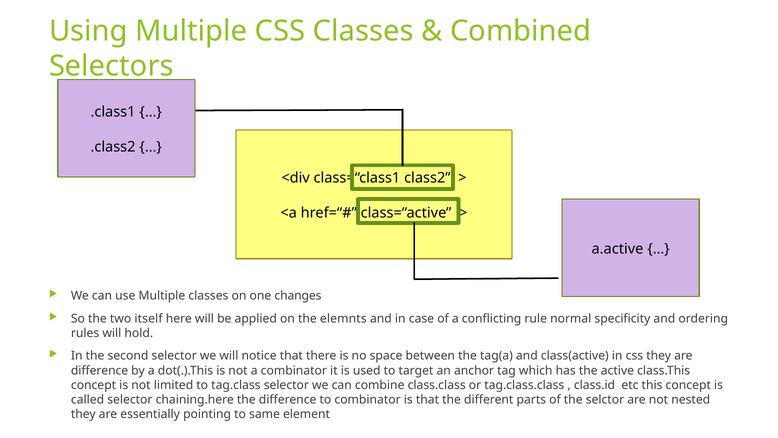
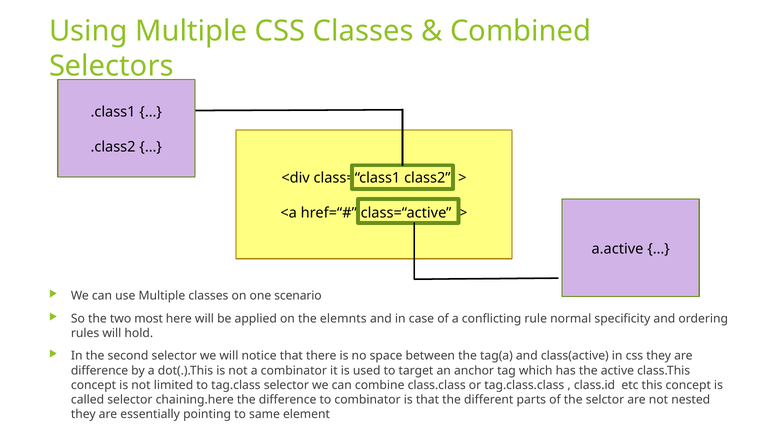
changes: changes -> scenario (298, 296)
itself: itself -> most (149, 318)
